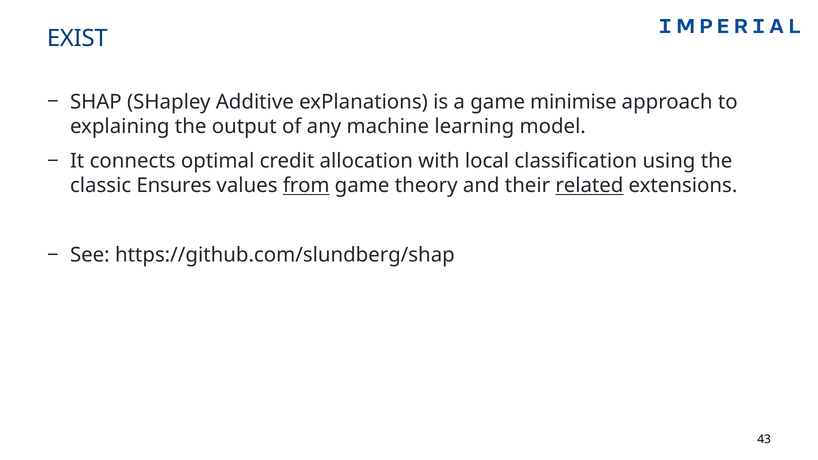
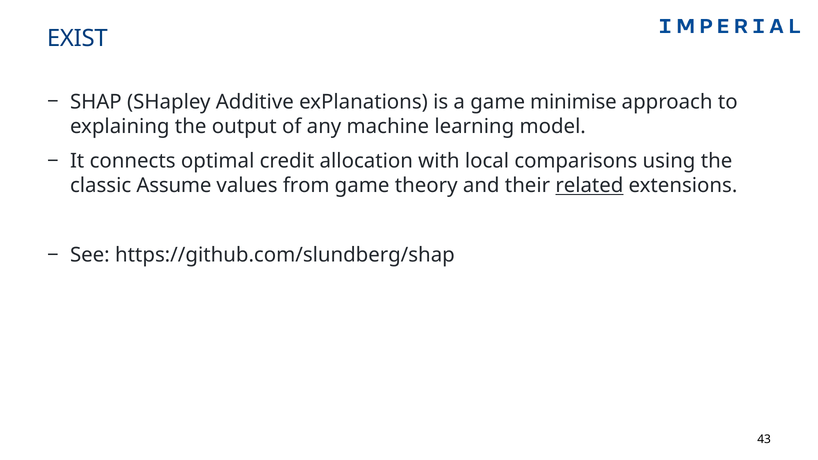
classification: classification -> comparisons (576, 161)
Ensures: Ensures -> Assume (174, 186)
from underline: present -> none (306, 186)
